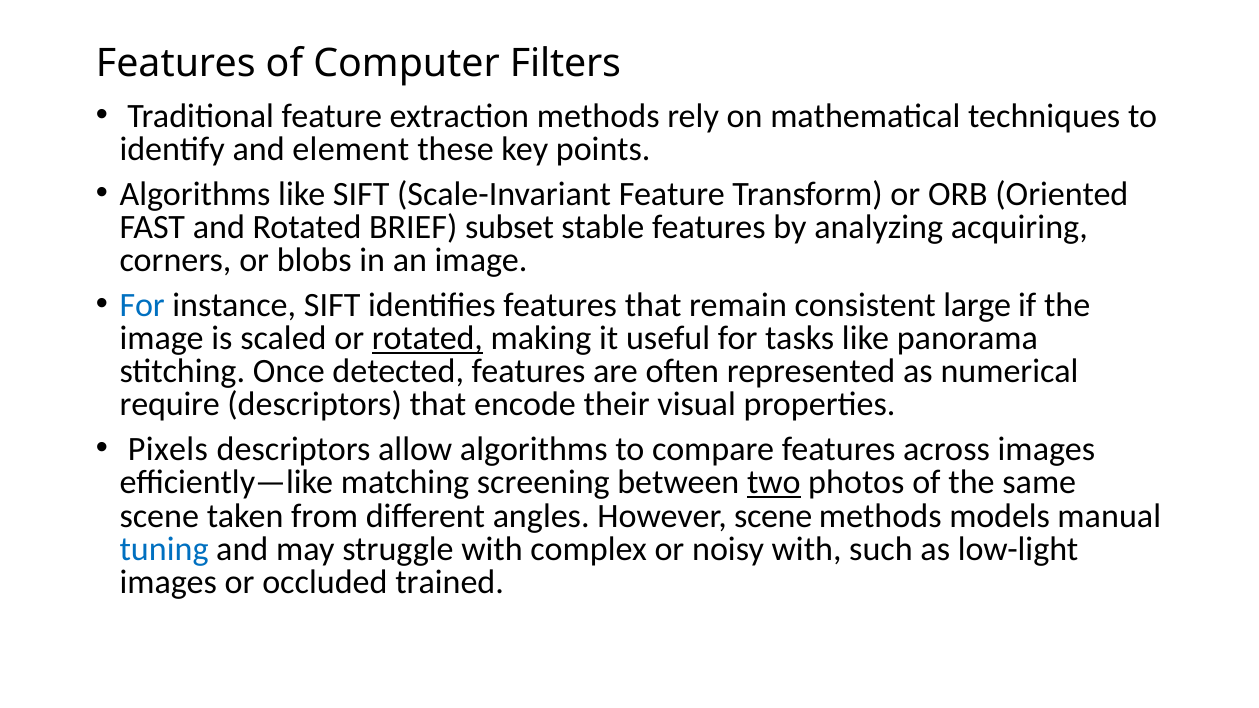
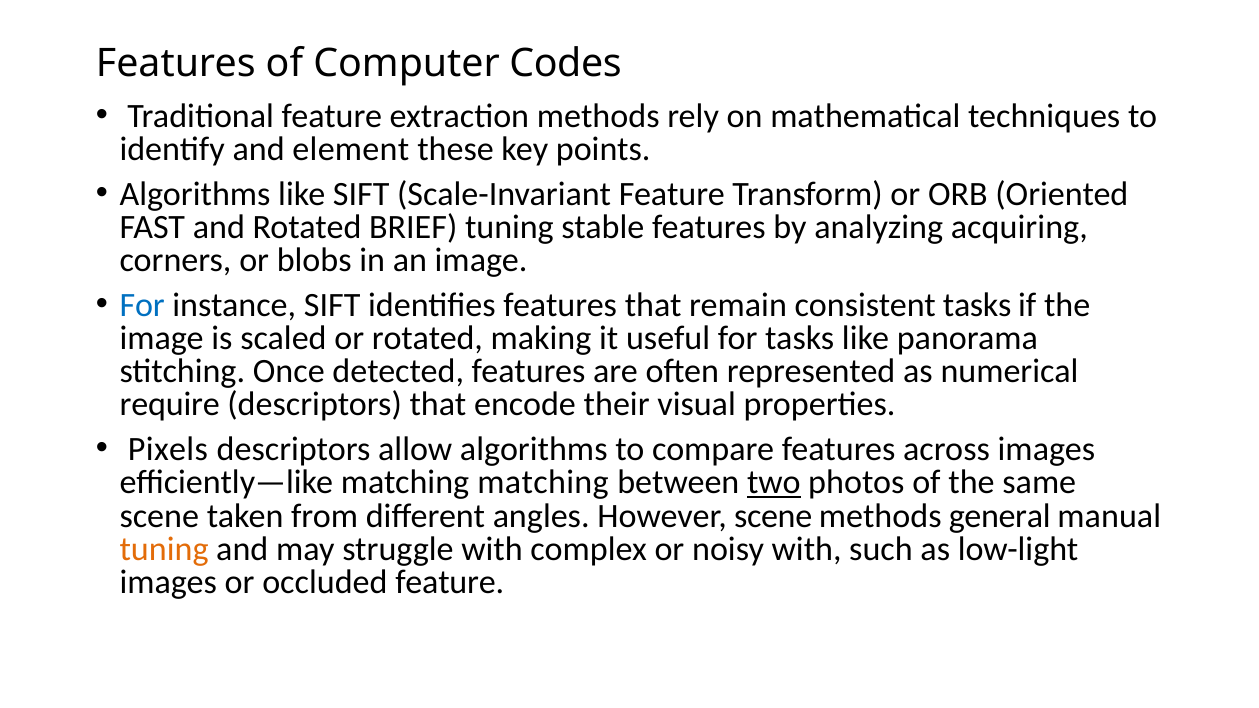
Filters: Filters -> Codes (566, 63)
BRIEF subset: subset -> tuning (509, 227)
consistent large: large -> tasks (977, 305)
rotated underline: present -> none (427, 338)
matching screening: screening -> matching (543, 483)
models: models -> general (1000, 516)
tuning colour: blue -> orange (164, 549)
occluded trained: trained -> feature (450, 582)
